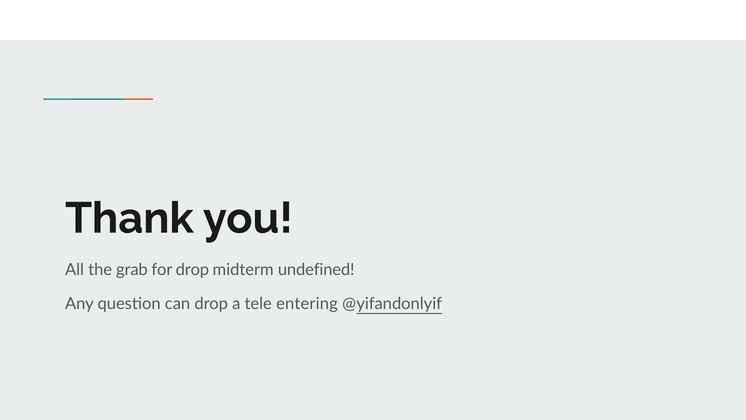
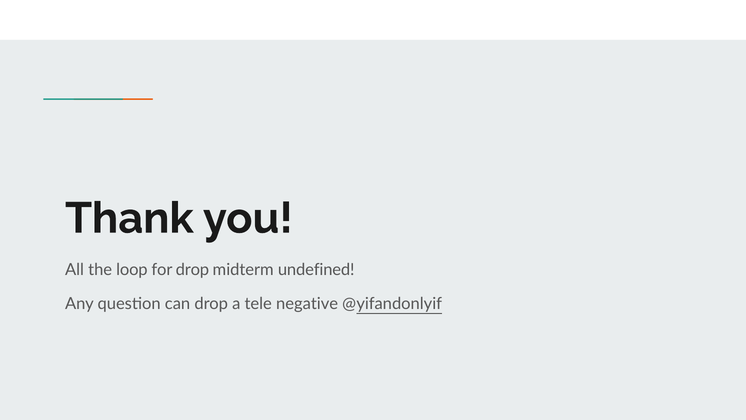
grab: grab -> loop (132, 270)
entering: entering -> negative (307, 303)
